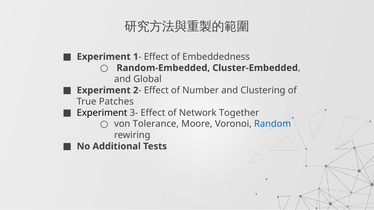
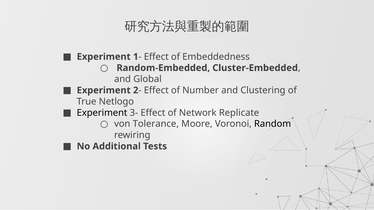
Patches: Patches -> Netlogo (116, 102)
Together: Together -> Replicate (239, 113)
Random colour: blue -> black (273, 124)
